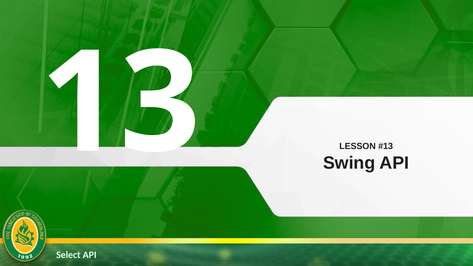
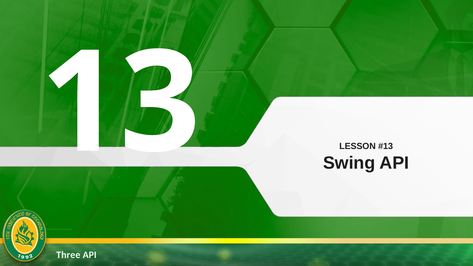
Select: Select -> Three (68, 255)
